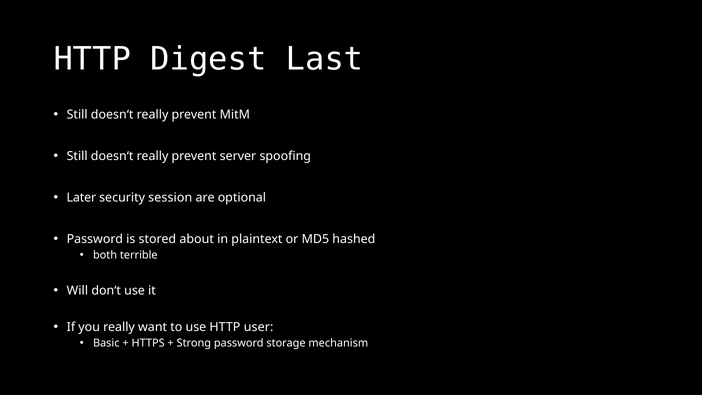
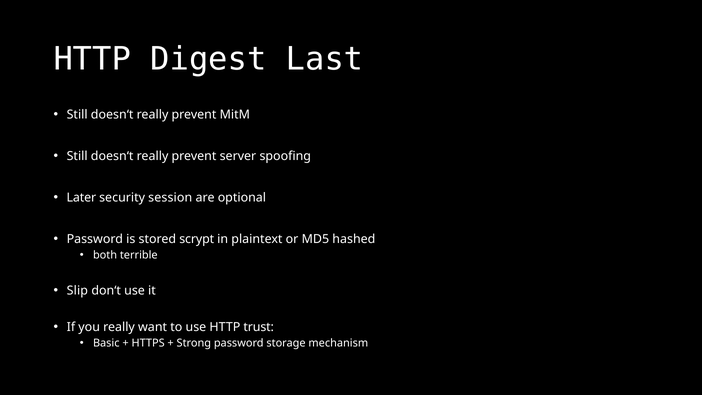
about: about -> scrypt (197, 239)
Will: Will -> Slip (77, 291)
user: user -> trust (259, 327)
